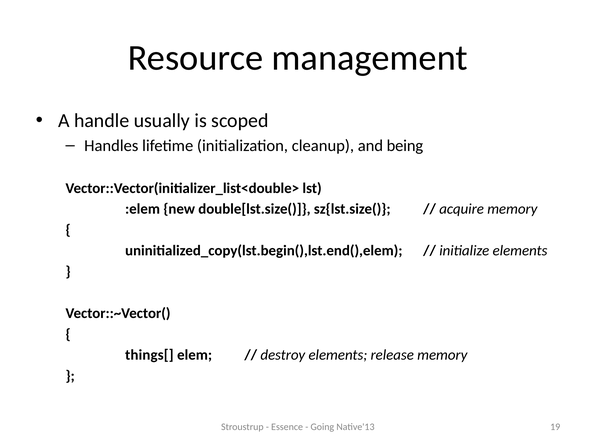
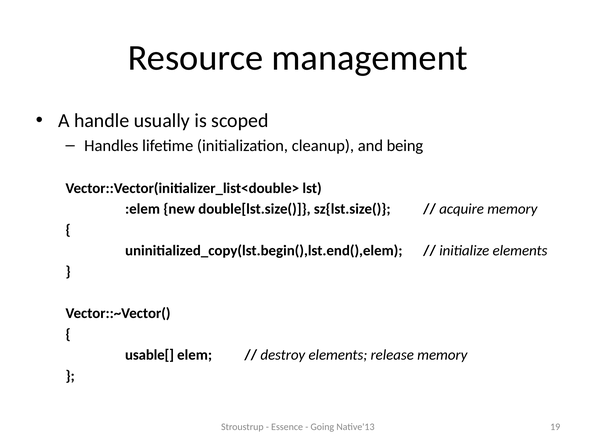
things[: things[ -> usable[ (150, 355)
